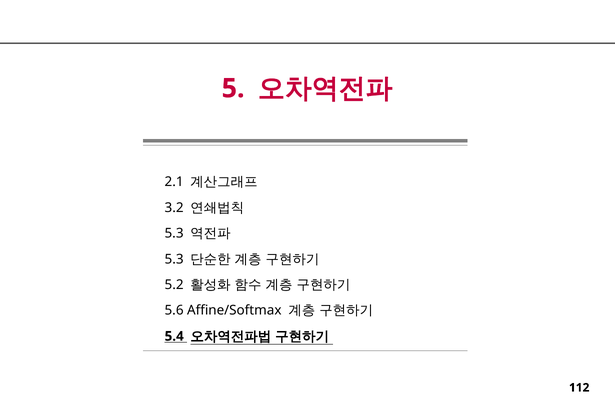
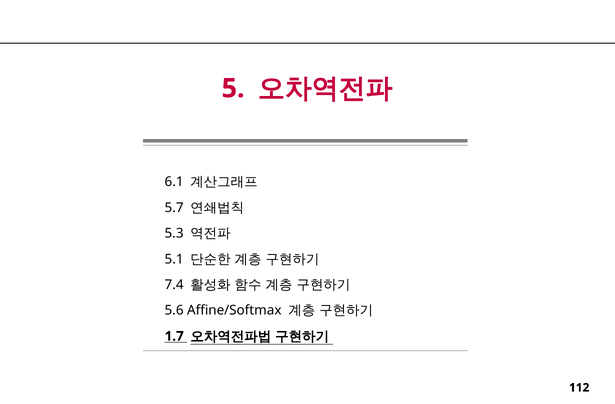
2.1: 2.1 -> 6.1 (174, 182)
3.2: 3.2 -> 5.7 (174, 208)
5.3: 5.3 -> 5.1 (174, 259)
5.2: 5.2 -> 7.4 (174, 285)
5.4: 5.4 -> 1.7 (174, 336)
